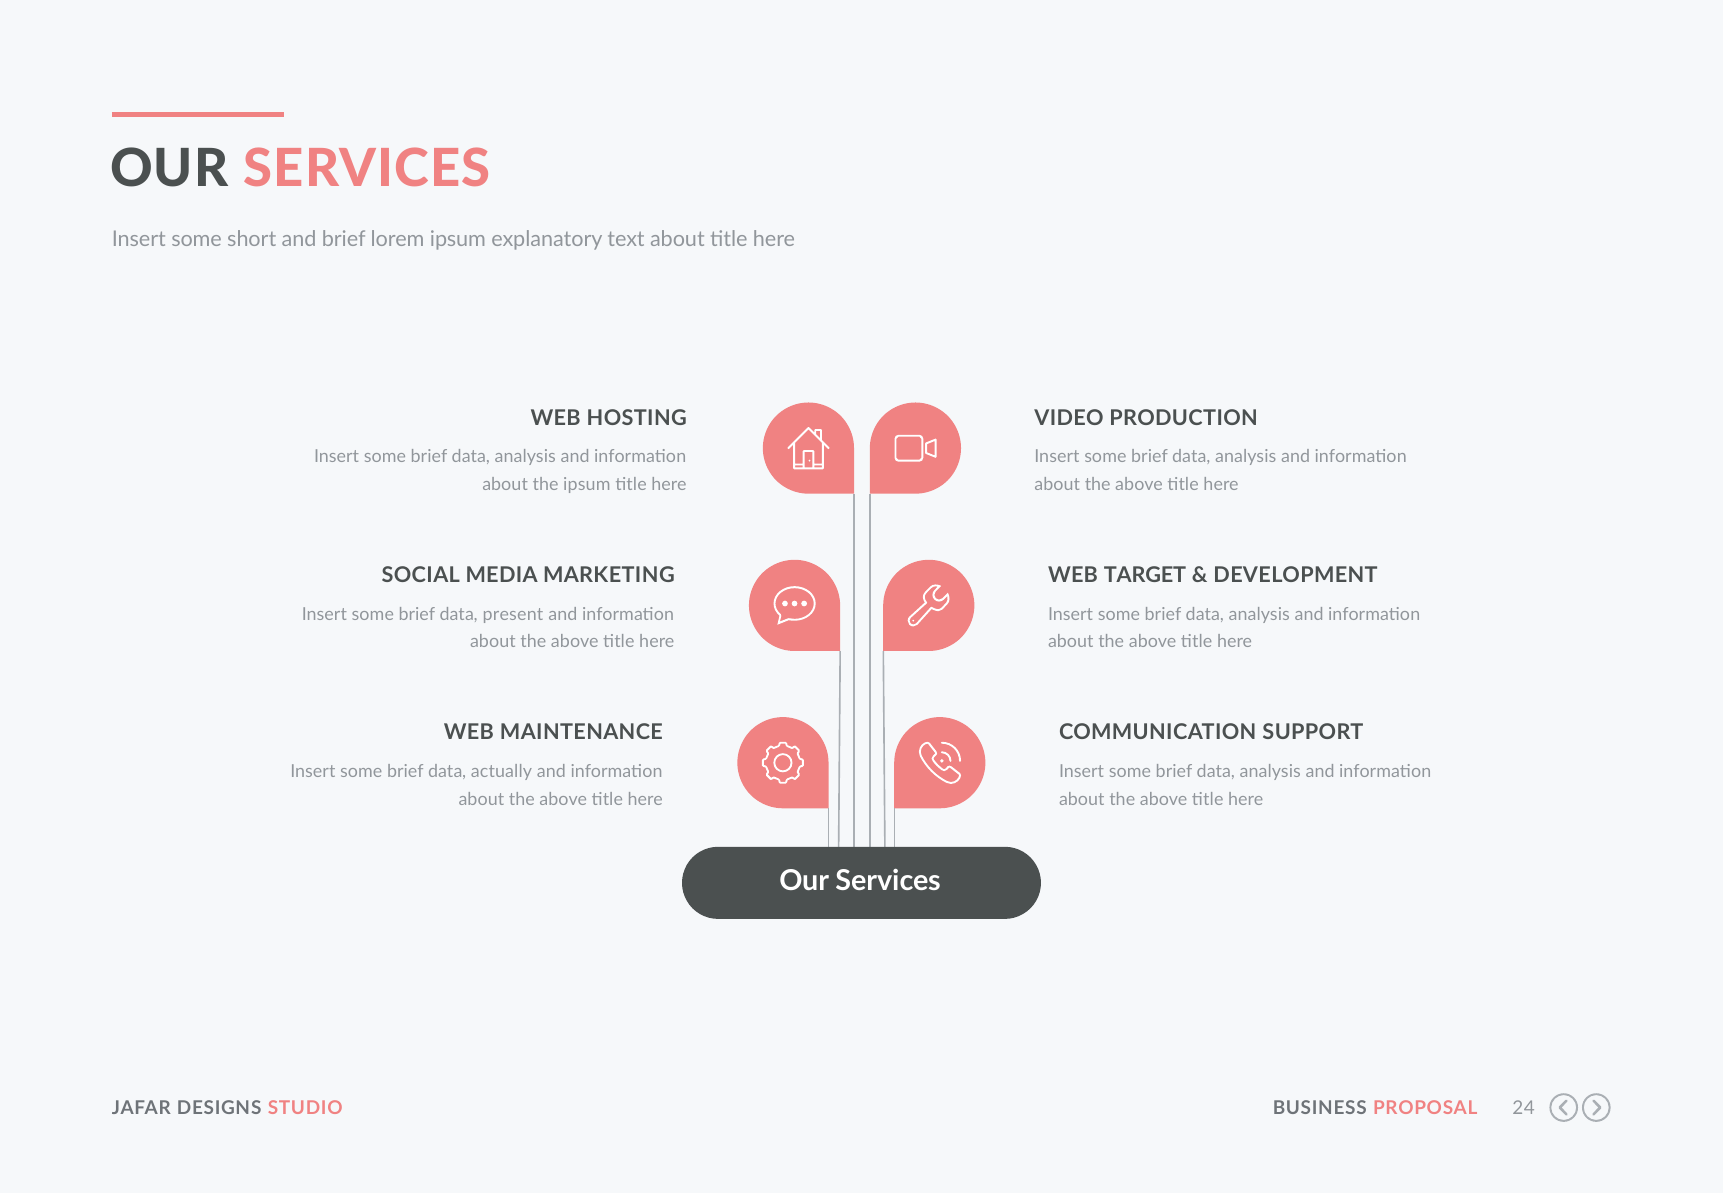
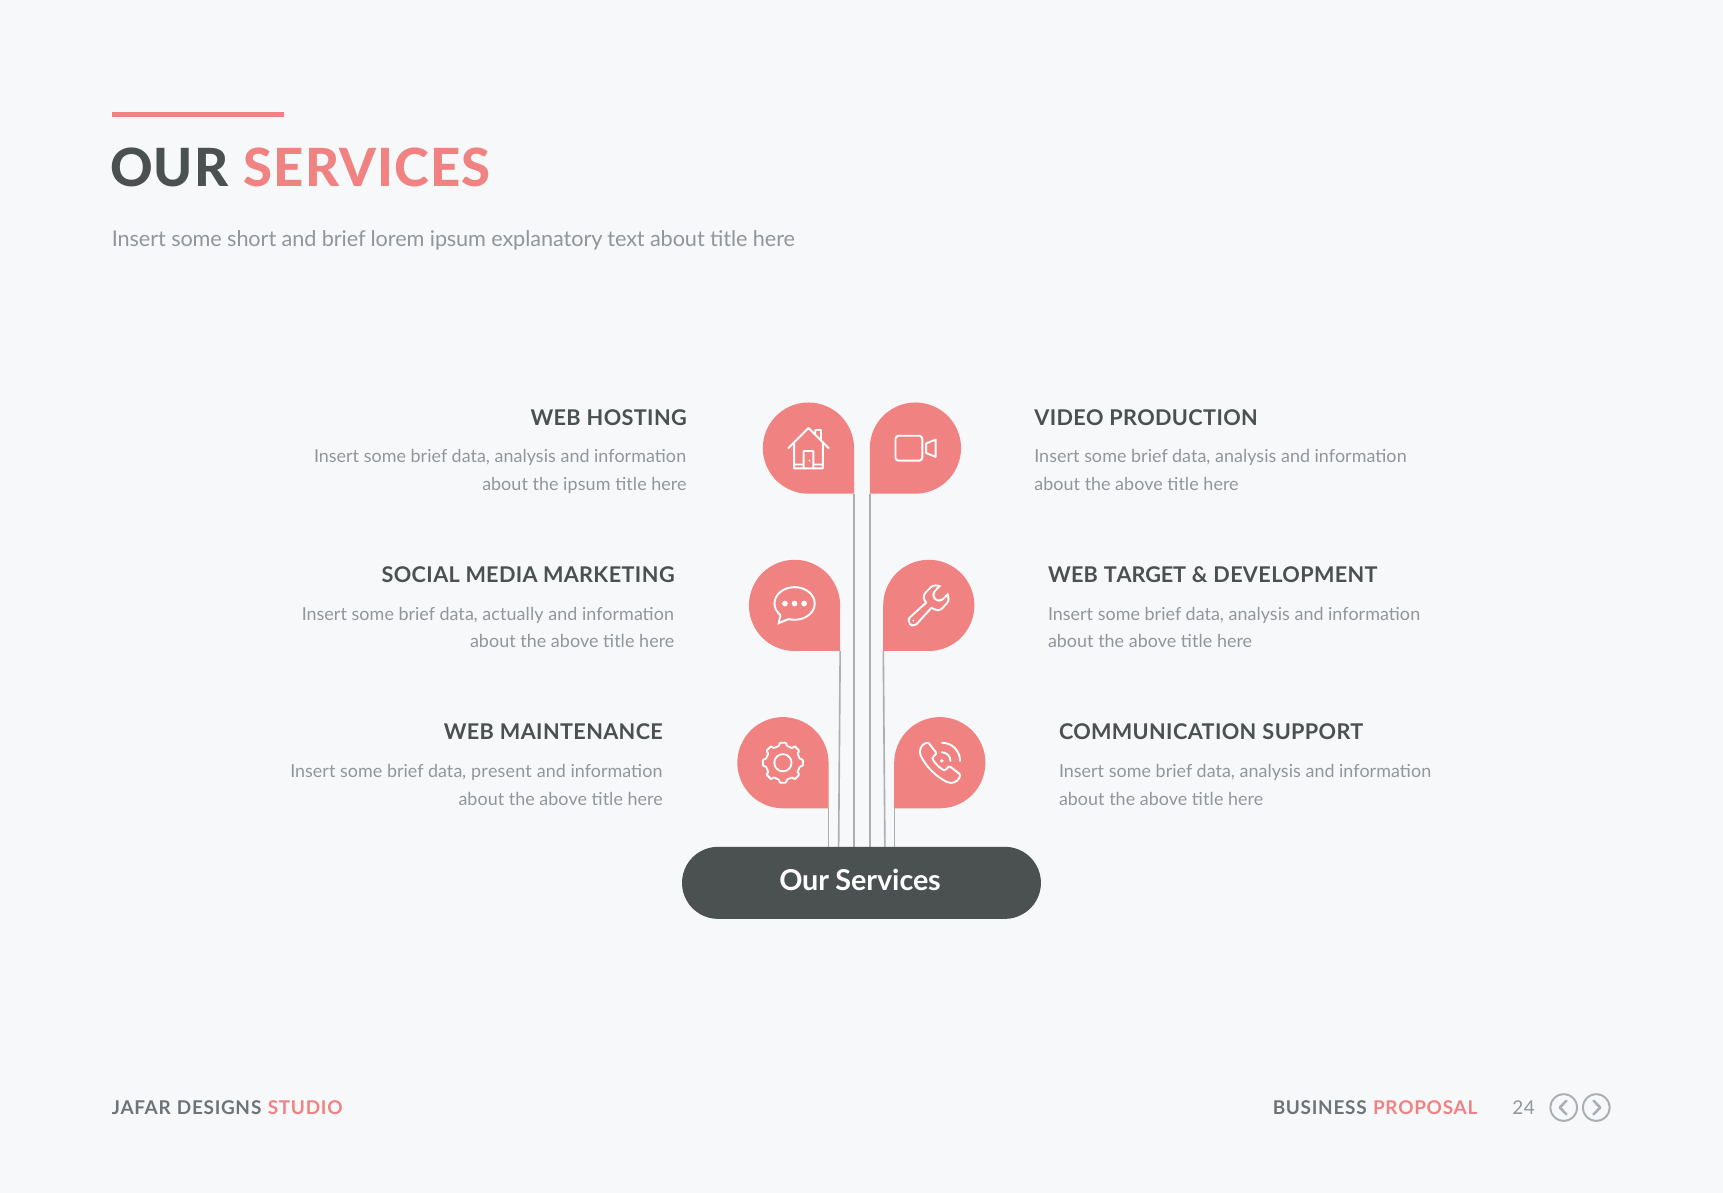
present: present -> actually (513, 614)
actually: actually -> present (501, 771)
